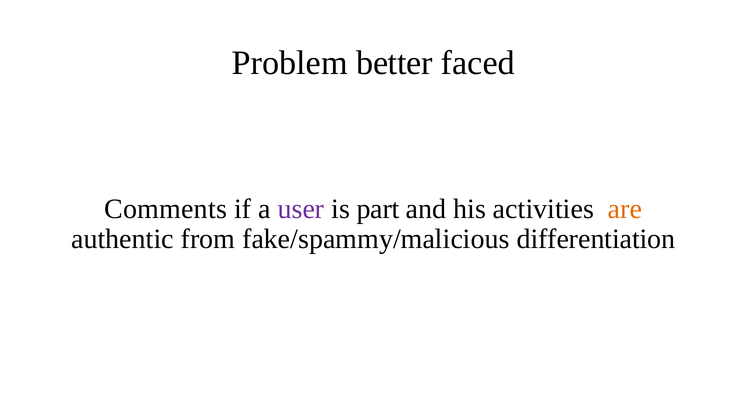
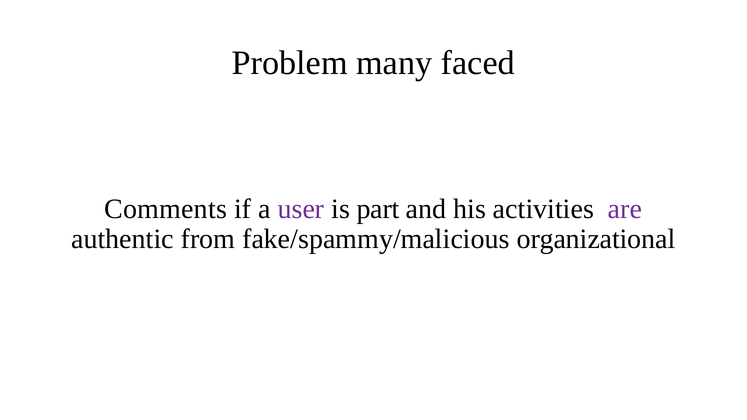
better: better -> many (394, 63)
are colour: orange -> purple (625, 209)
differentiation: differentiation -> organizational (596, 239)
